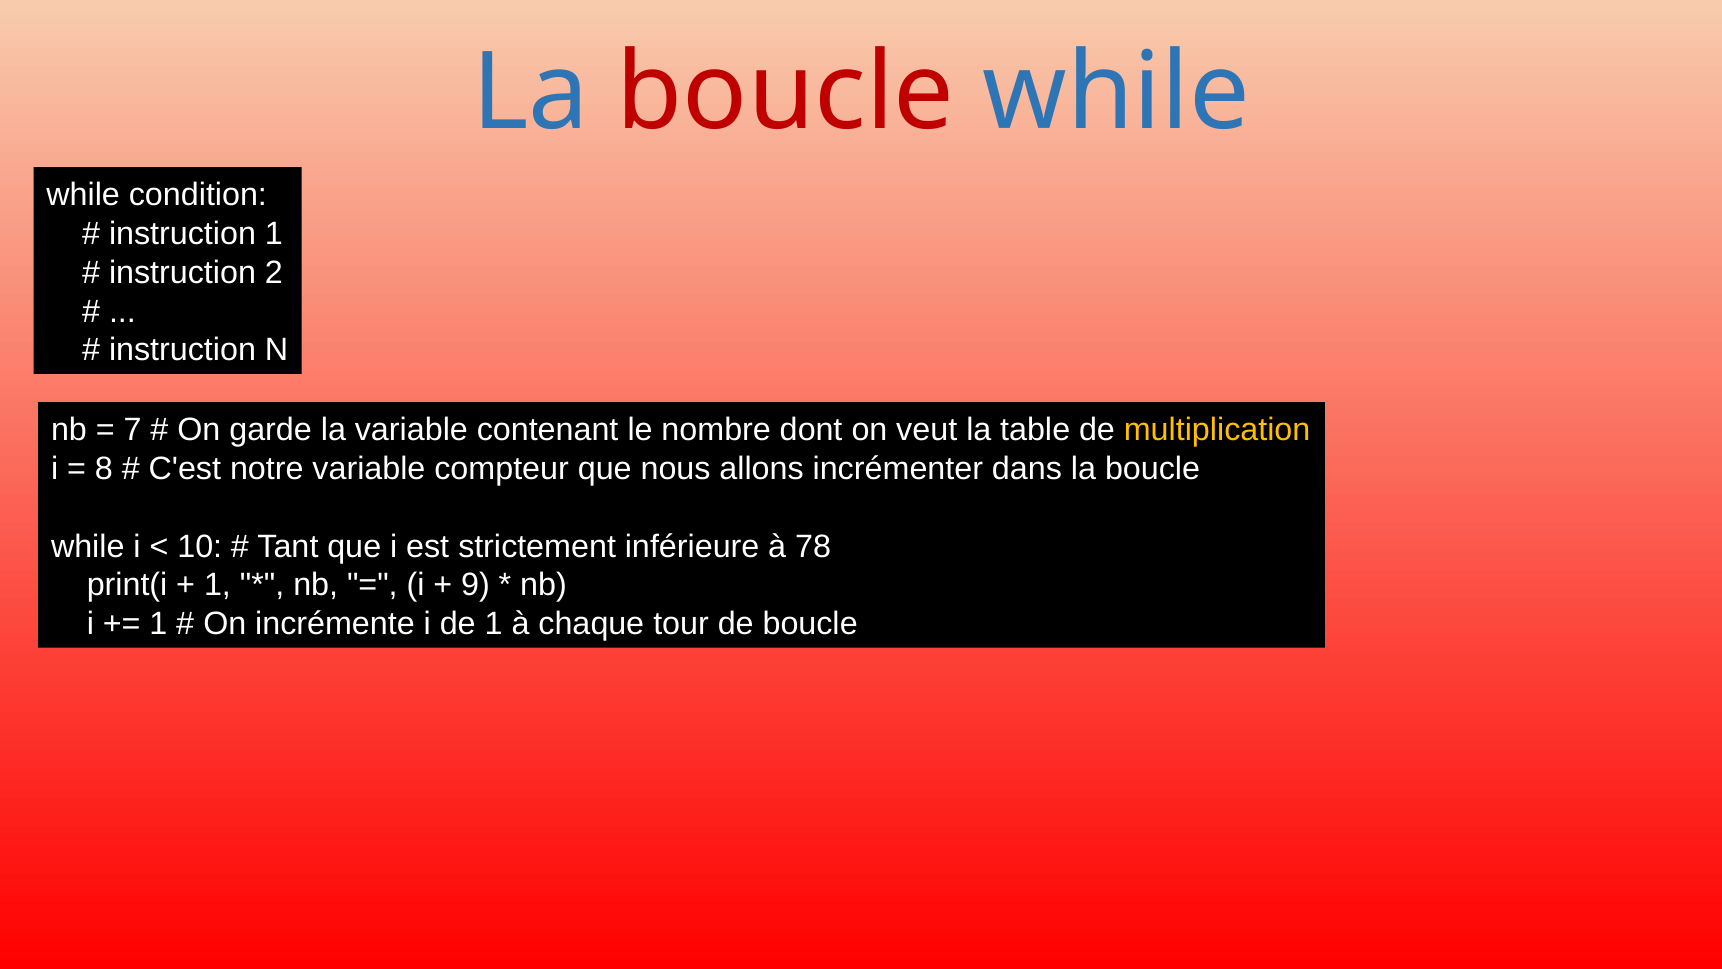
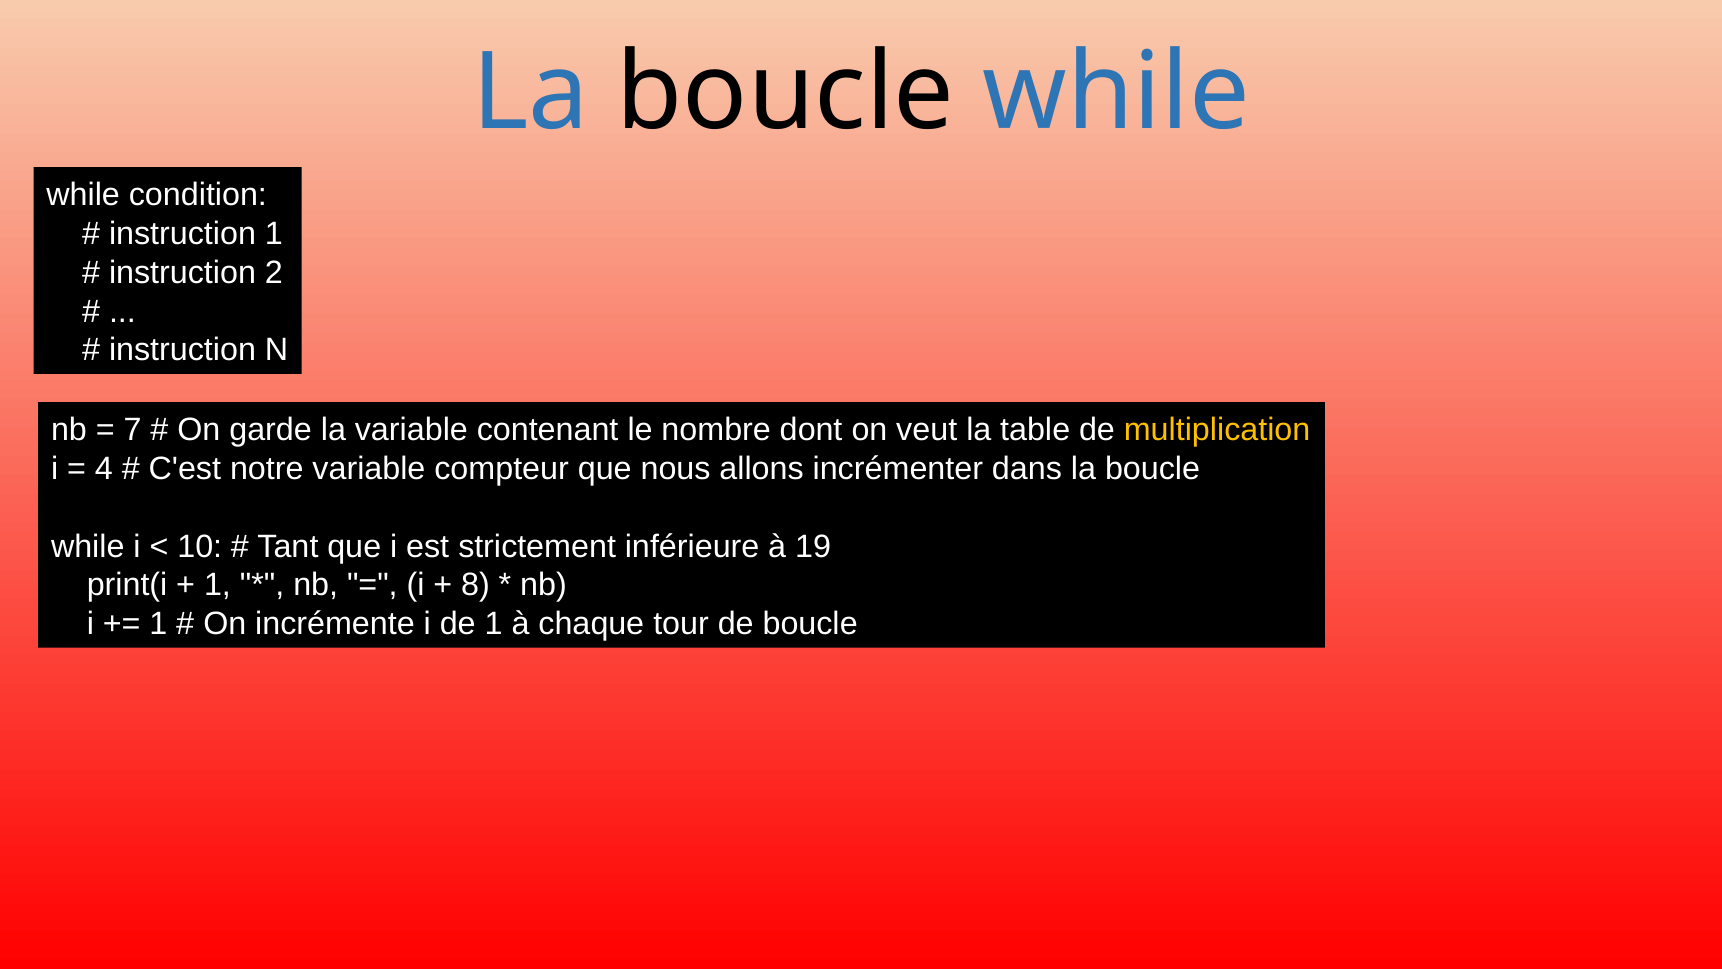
boucle colour: red -> black (786, 93)
8: 8 -> 4 (104, 469)
78: 78 -> 19 (813, 546)
9: 9 -> 8 (475, 585)
